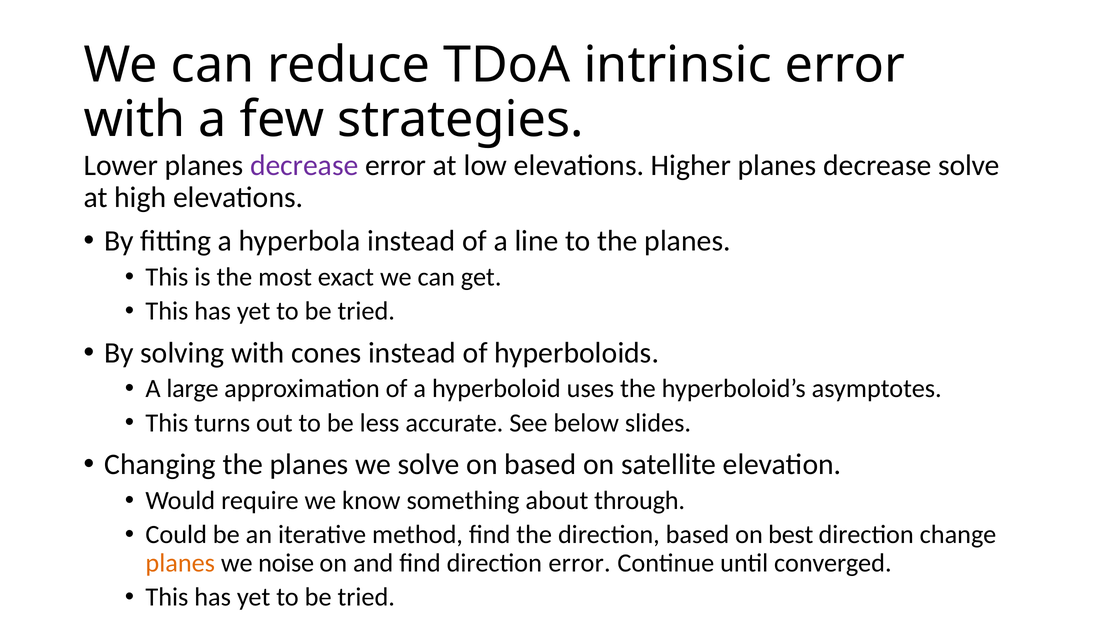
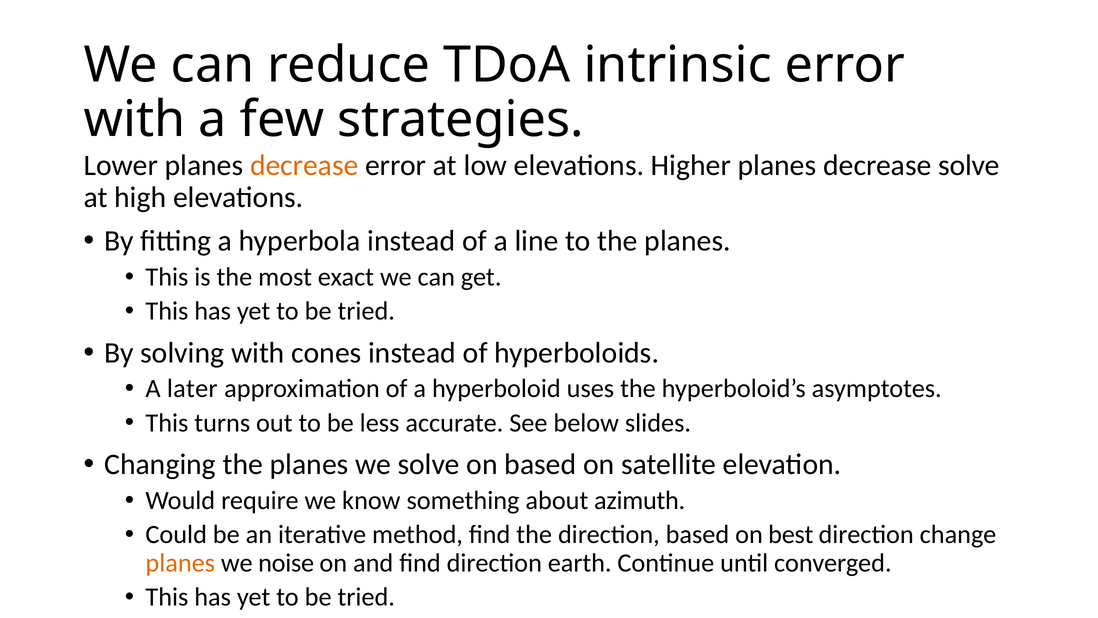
decrease colour: purple -> orange (304, 165)
large: large -> later (192, 389)
through: through -> azimuth (640, 500)
direction error: error -> earth (580, 563)
